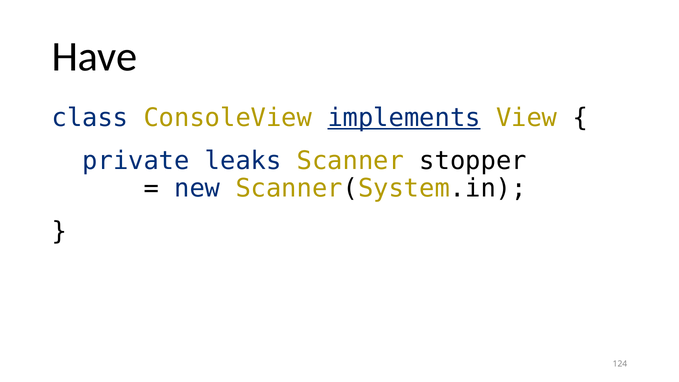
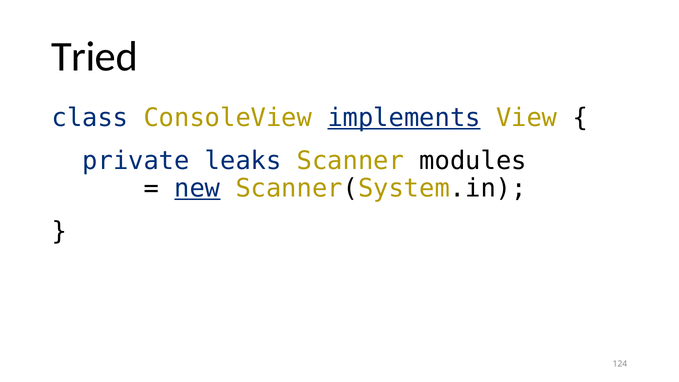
Have: Have -> Tried (94, 57)
stopper: stopper -> modules (473, 161)
new underline: none -> present (197, 188)
